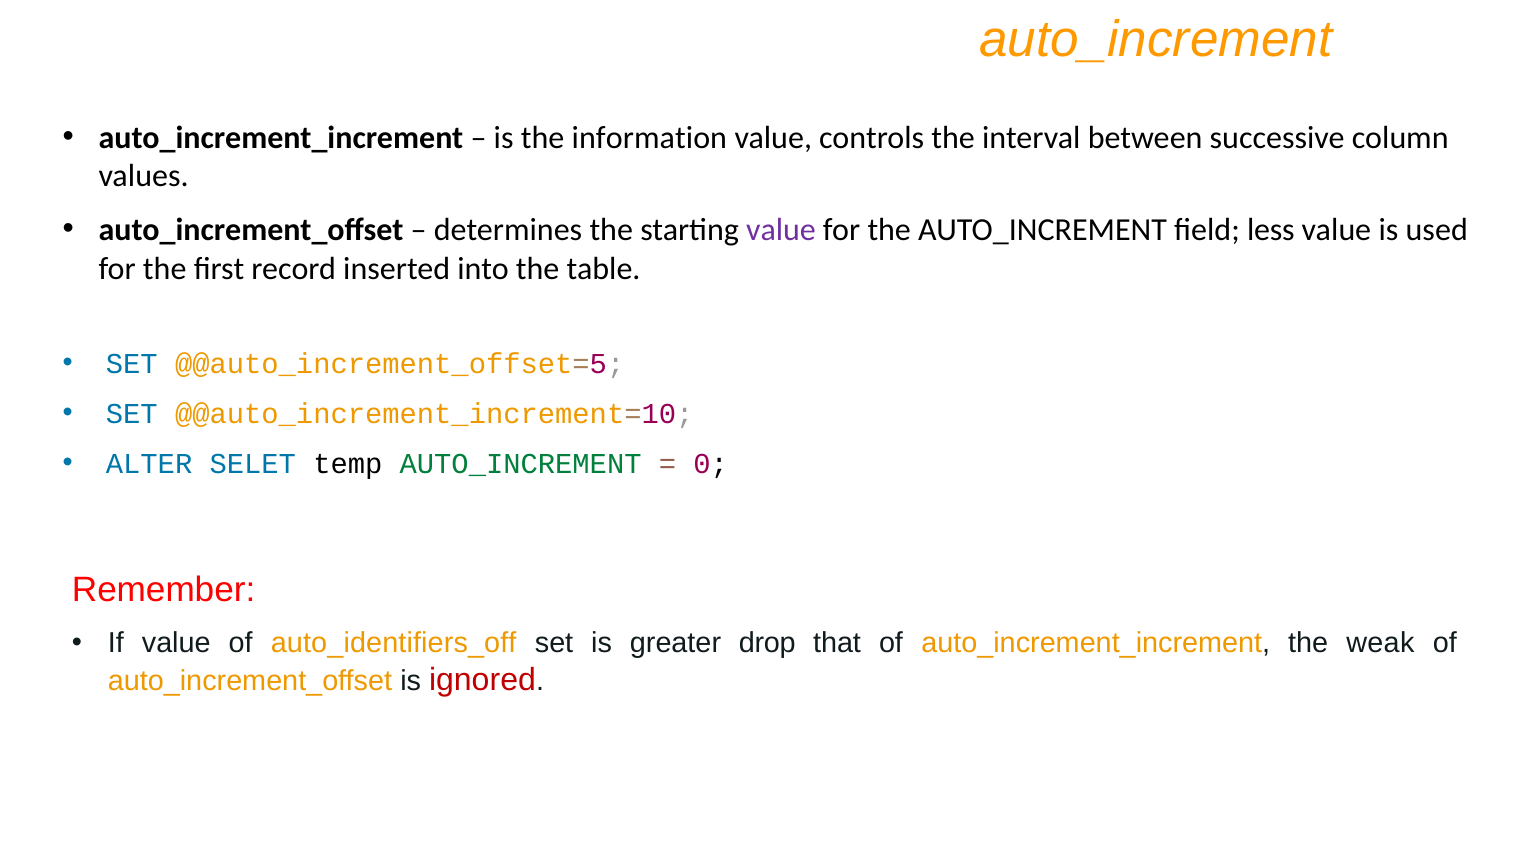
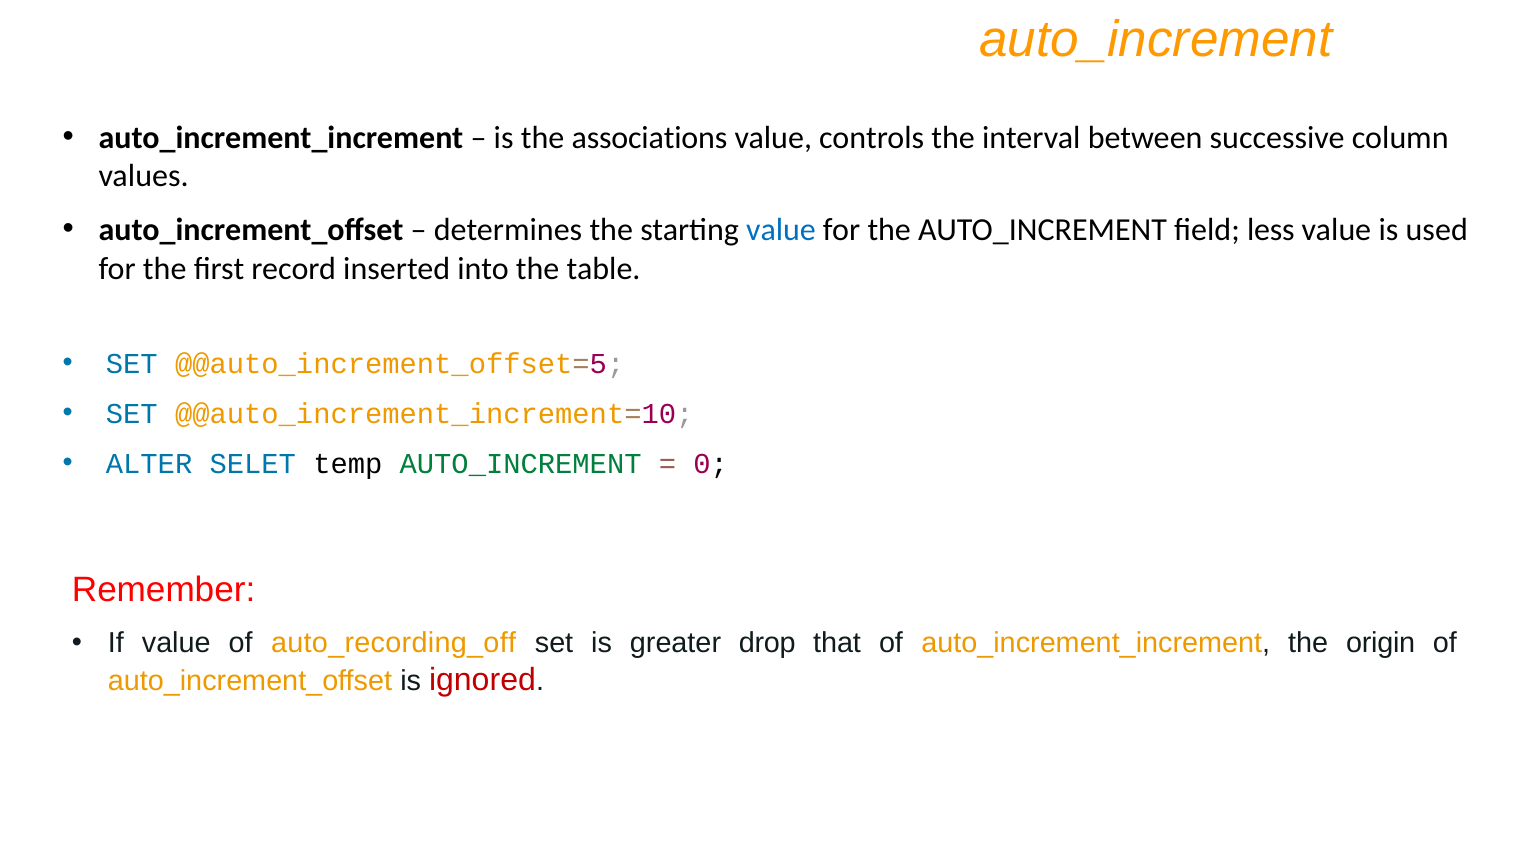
information: information -> associations (649, 138)
value colour: purple -> blue (781, 230)
auto_identifiers_off: auto_identifiers_off -> auto_recording_off (394, 643)
weak: weak -> origin (1381, 643)
